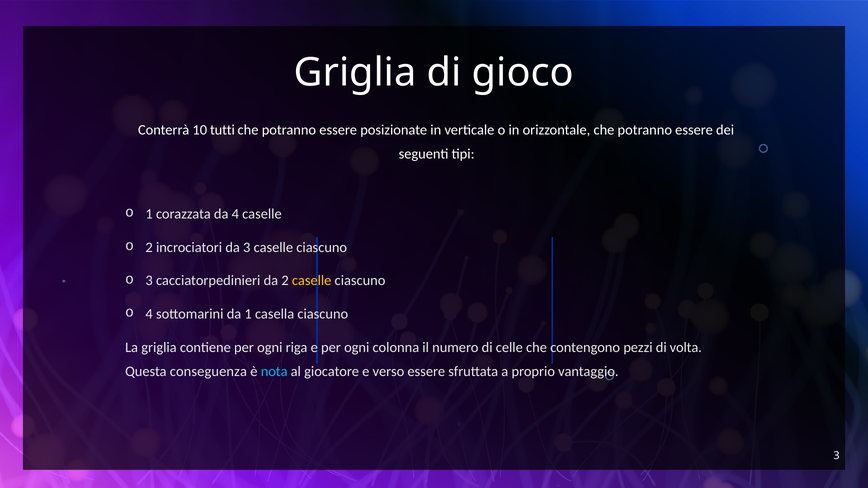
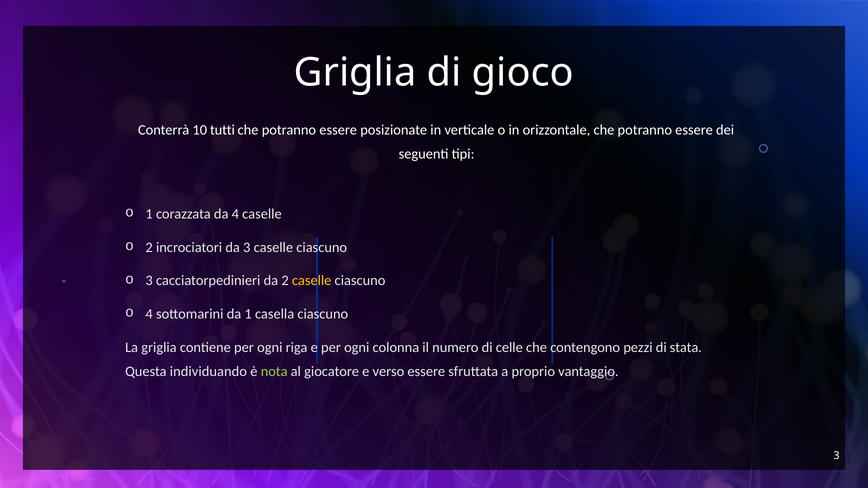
volta: volta -> stata (686, 347)
conseguenza: conseguenza -> individuando (208, 372)
nota colour: light blue -> light green (274, 372)
